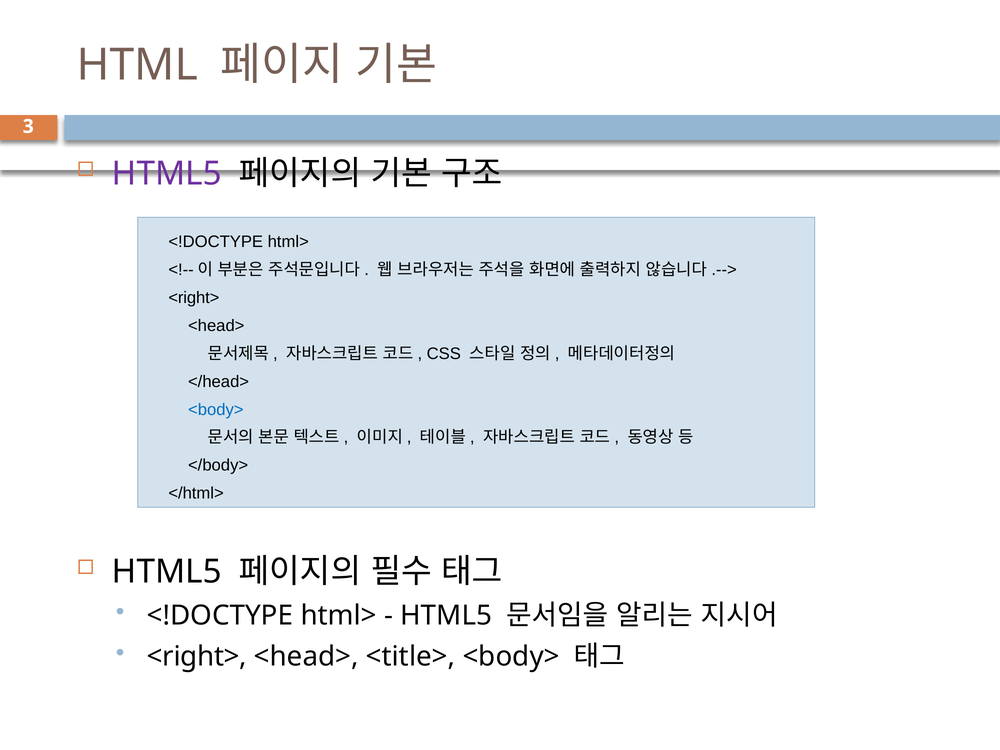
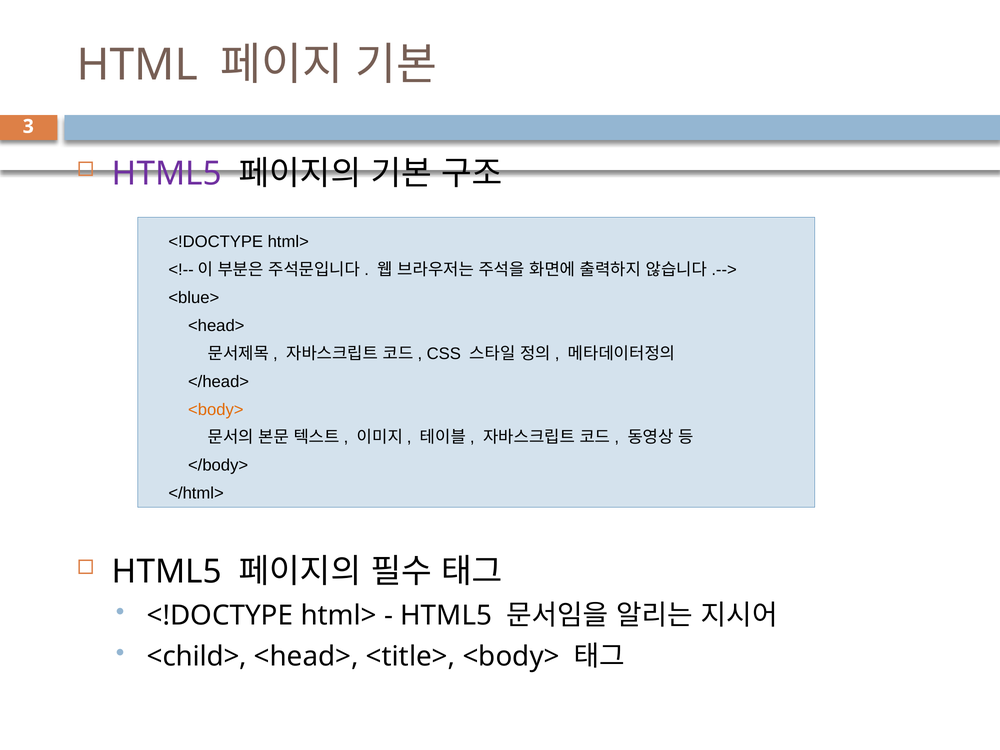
<right>: <right> -> <blue> (194, 298)
<body> colour: blue -> orange (216, 410)
<right>: <right> -> <child> (197, 657)
